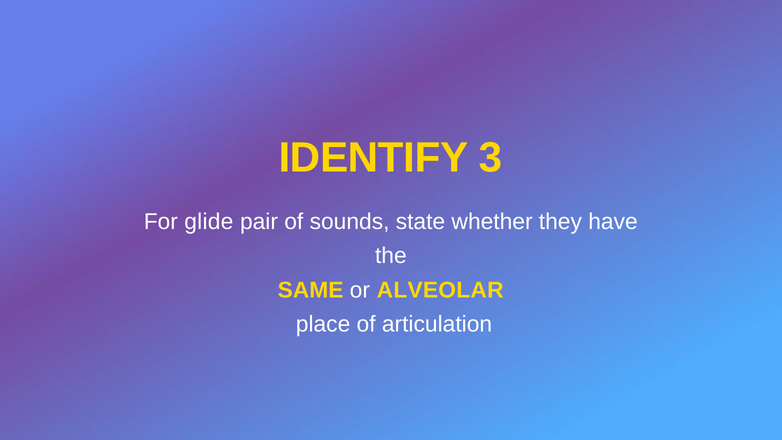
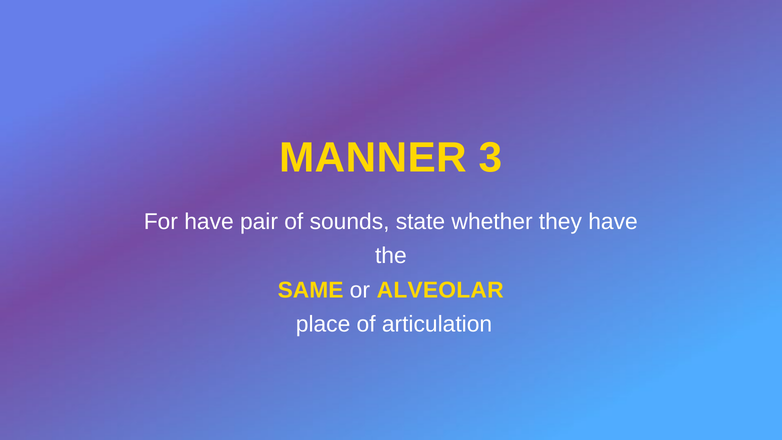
IDENTIFY: IDENTIFY -> MANNER (373, 158)
For glide: glide -> have (209, 222)
